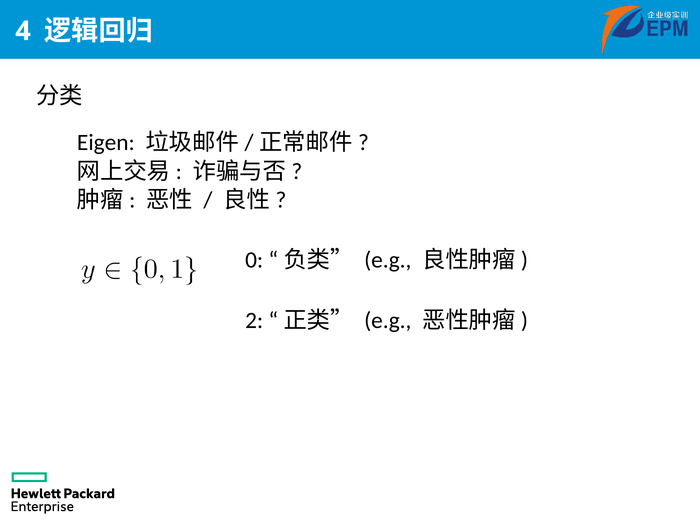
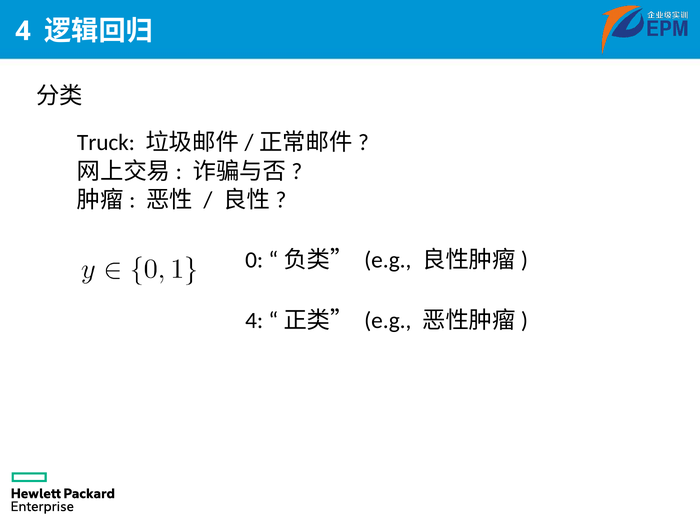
Eigen: Eigen -> Truck (106, 143)
2: 2 -> 4 (254, 321)
